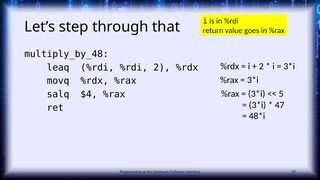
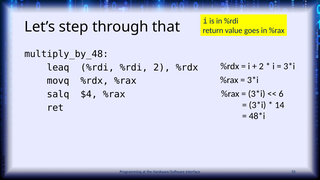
5: 5 -> 6 (281, 94)
47: 47 -> 14 (280, 105)
